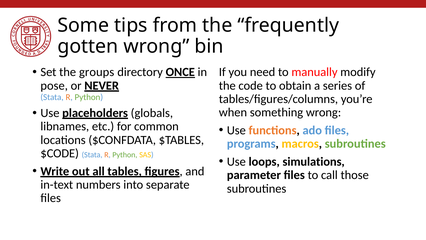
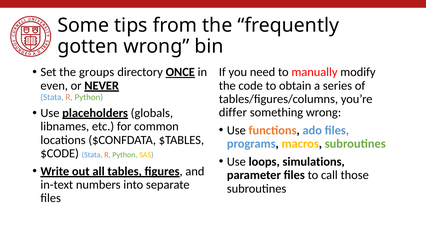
pose: pose -> even (54, 85)
when: when -> differ (233, 112)
